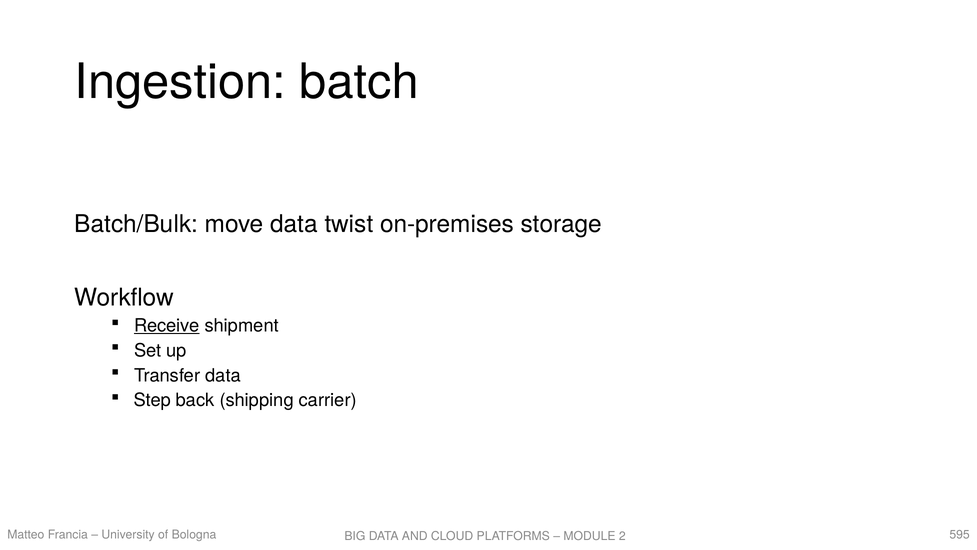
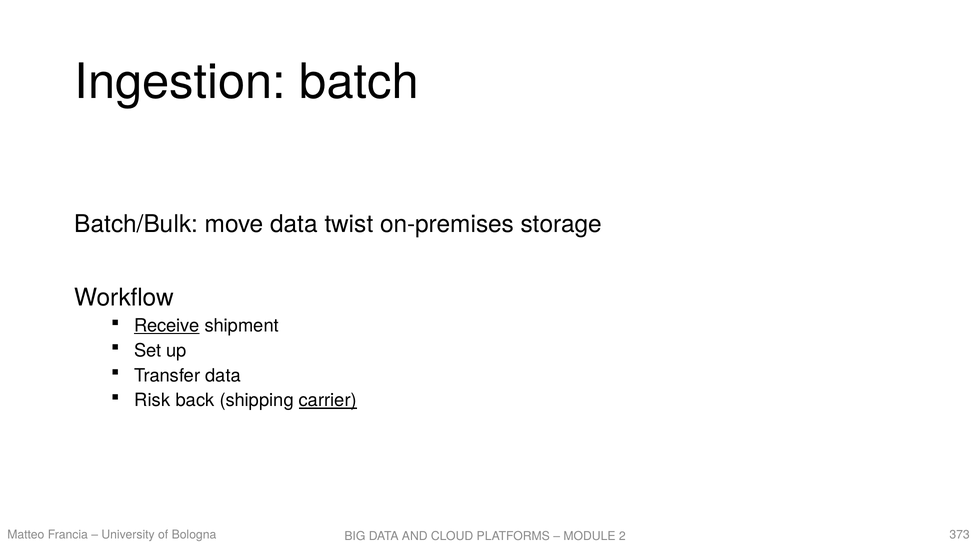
Step: Step -> Risk (152, 400)
carrier underline: none -> present (328, 400)
595: 595 -> 373 (960, 534)
